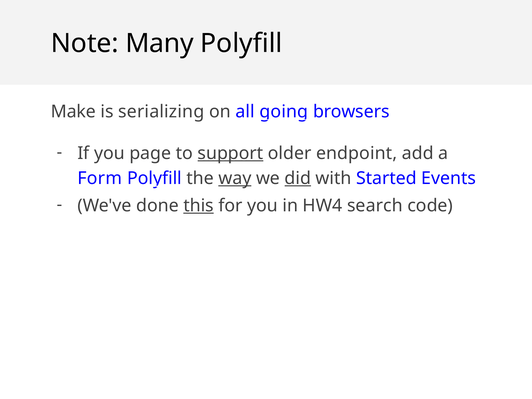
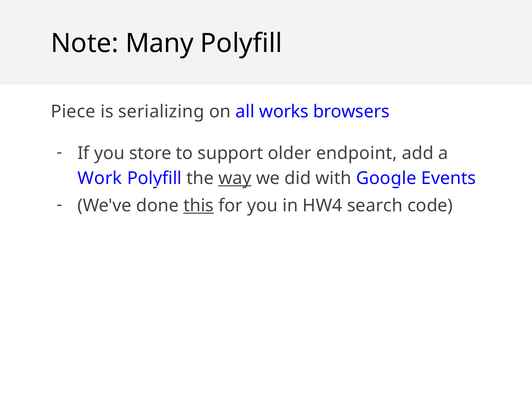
Make: Make -> Piece (73, 112)
going: going -> works (284, 112)
page: page -> store (150, 153)
support underline: present -> none (230, 153)
Form: Form -> Work (100, 178)
did underline: present -> none (298, 178)
Started: Started -> Google (386, 178)
